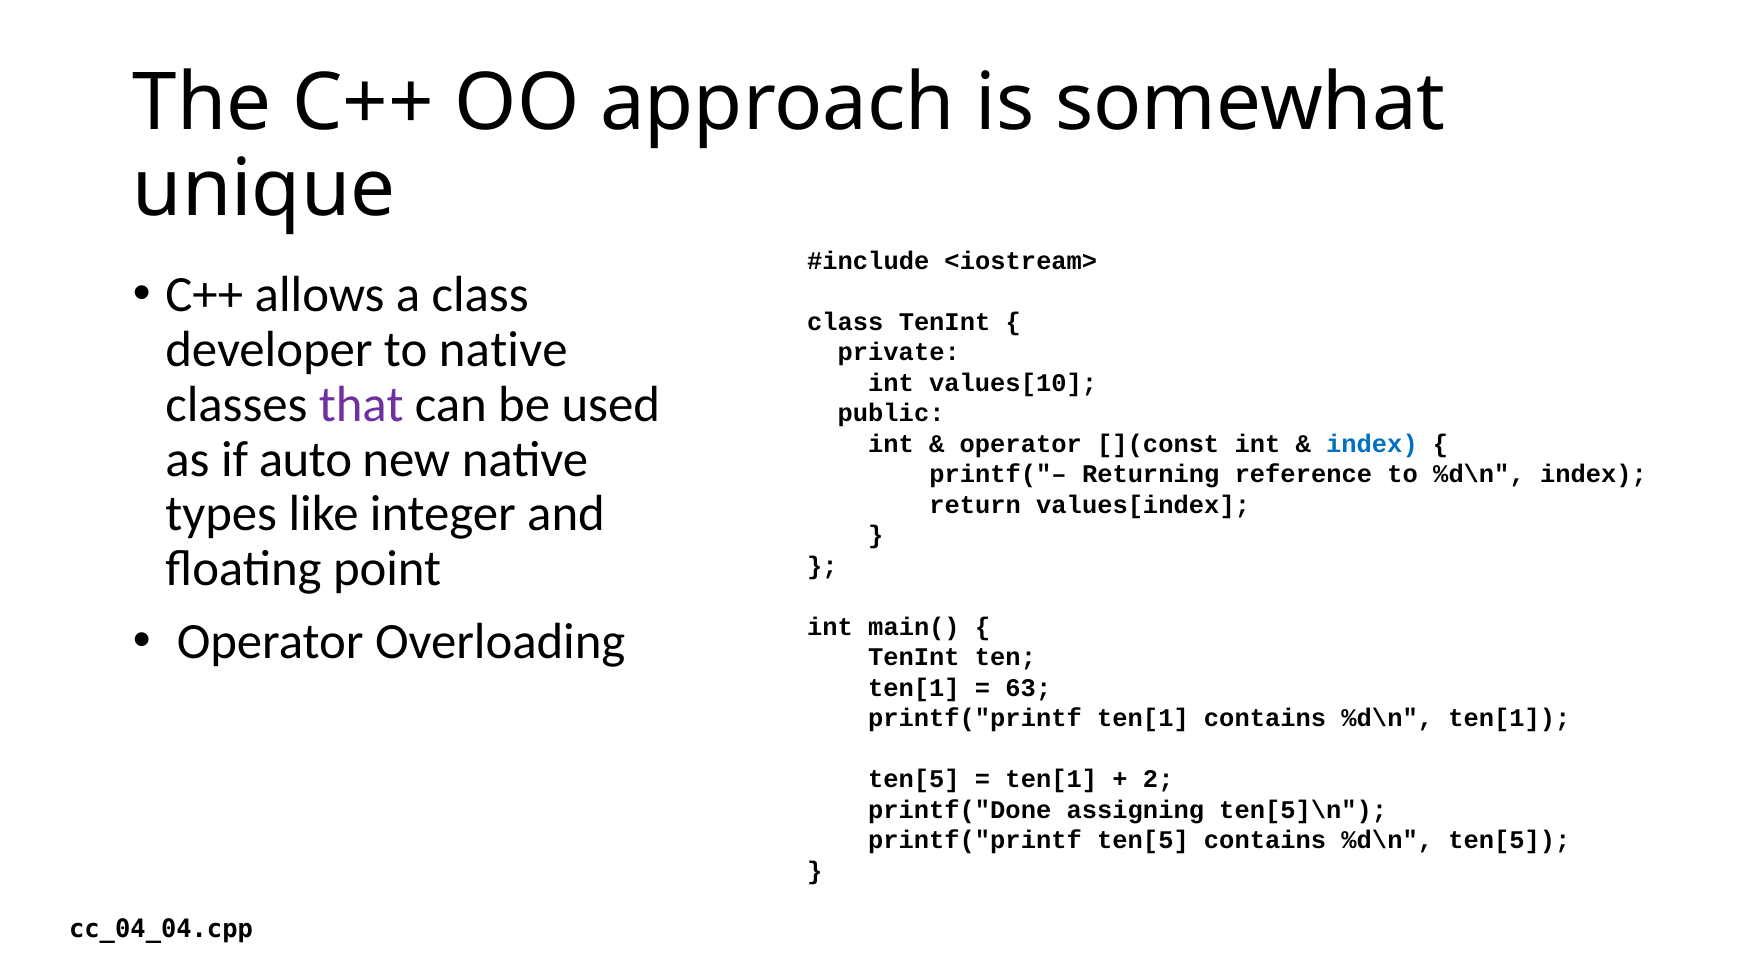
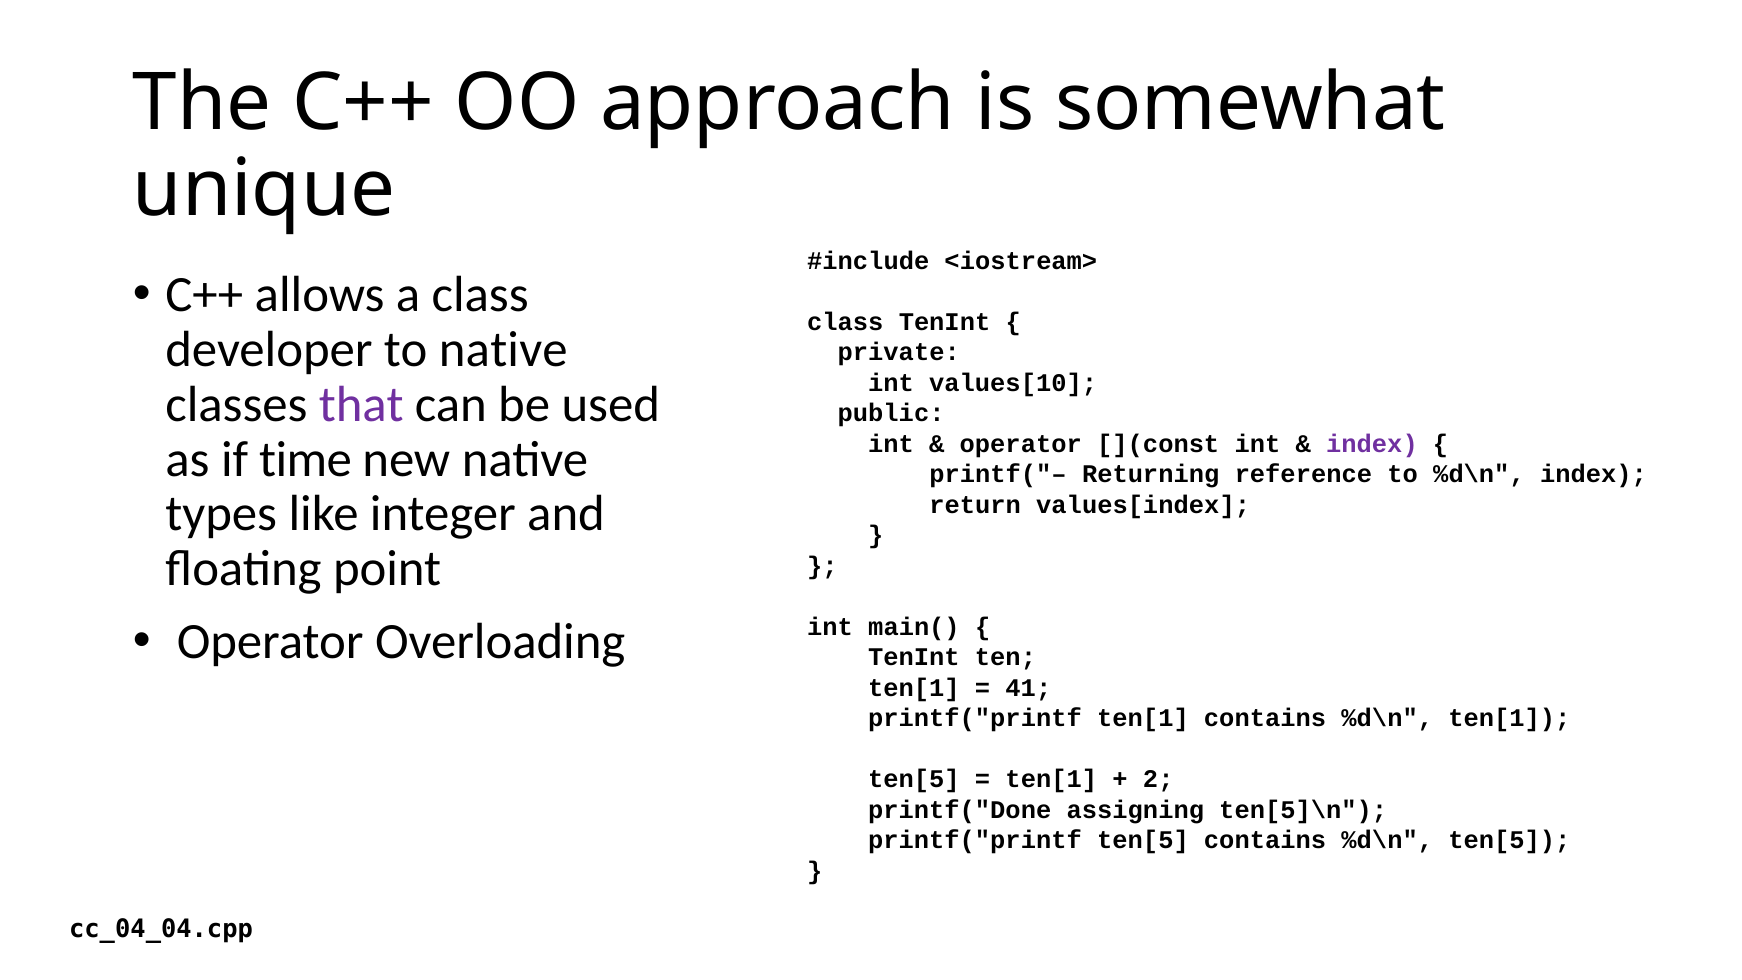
index colour: blue -> purple (1372, 444)
auto: auto -> time (306, 459)
63: 63 -> 41 (1028, 688)
